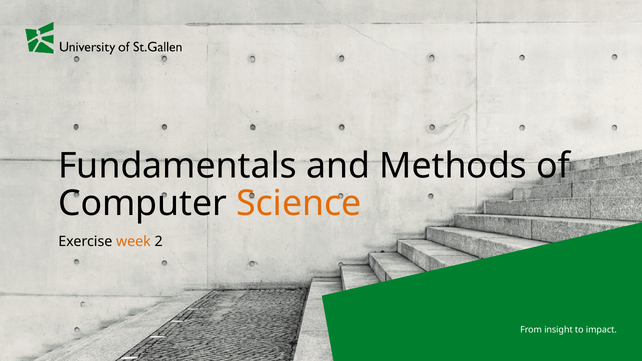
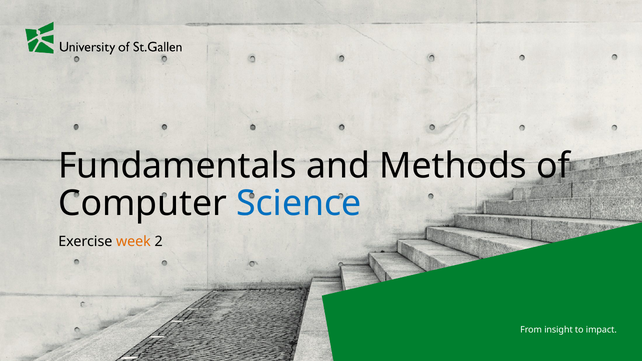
Science colour: orange -> blue (299, 204)
